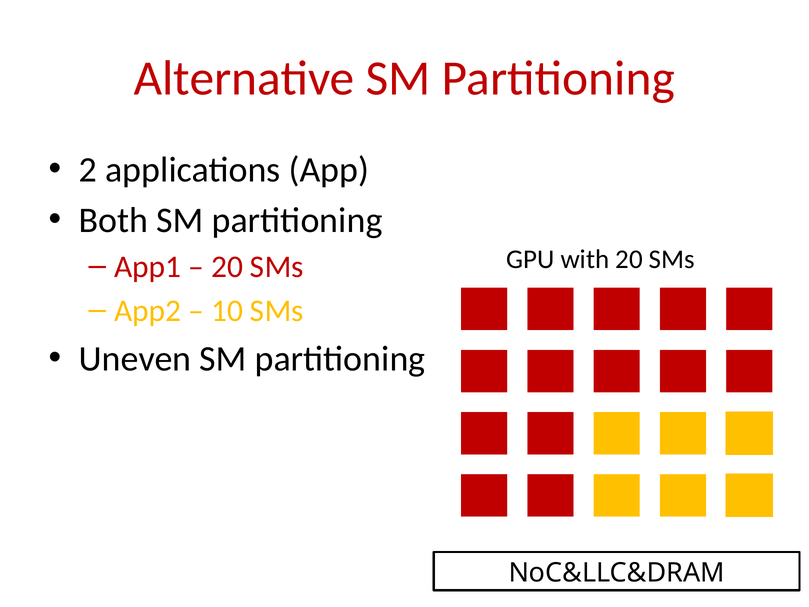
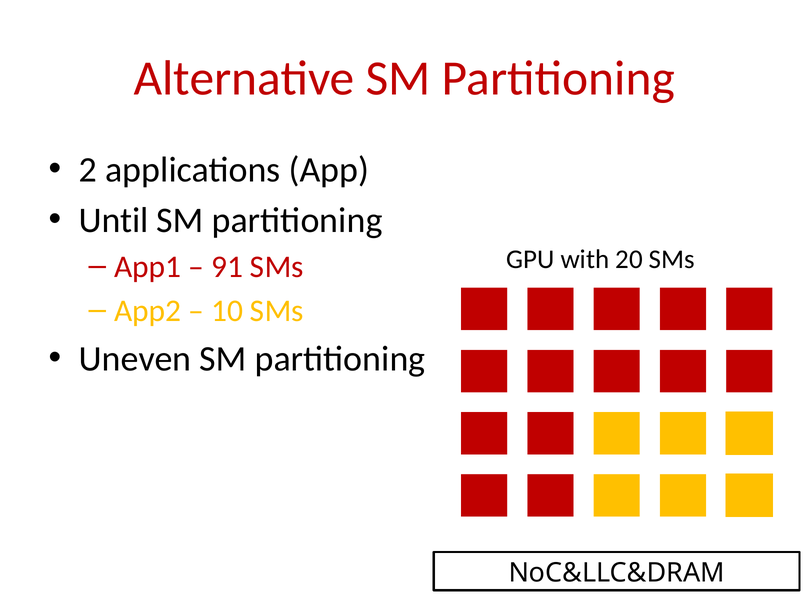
Both: Both -> Until (114, 220)
20: 20 -> 91 (227, 267)
